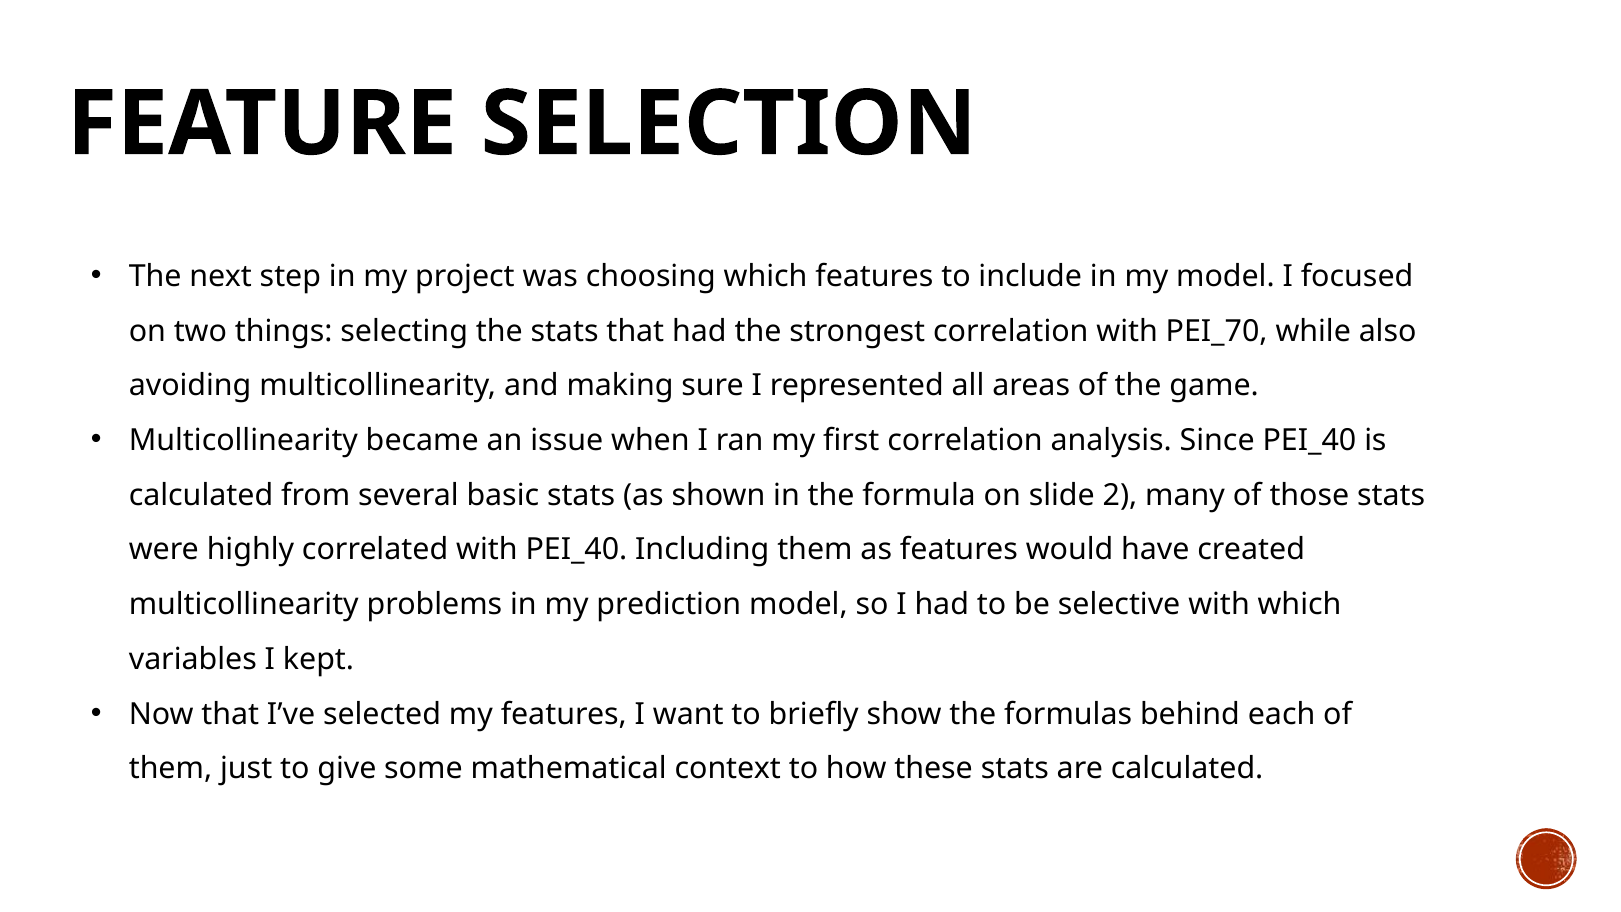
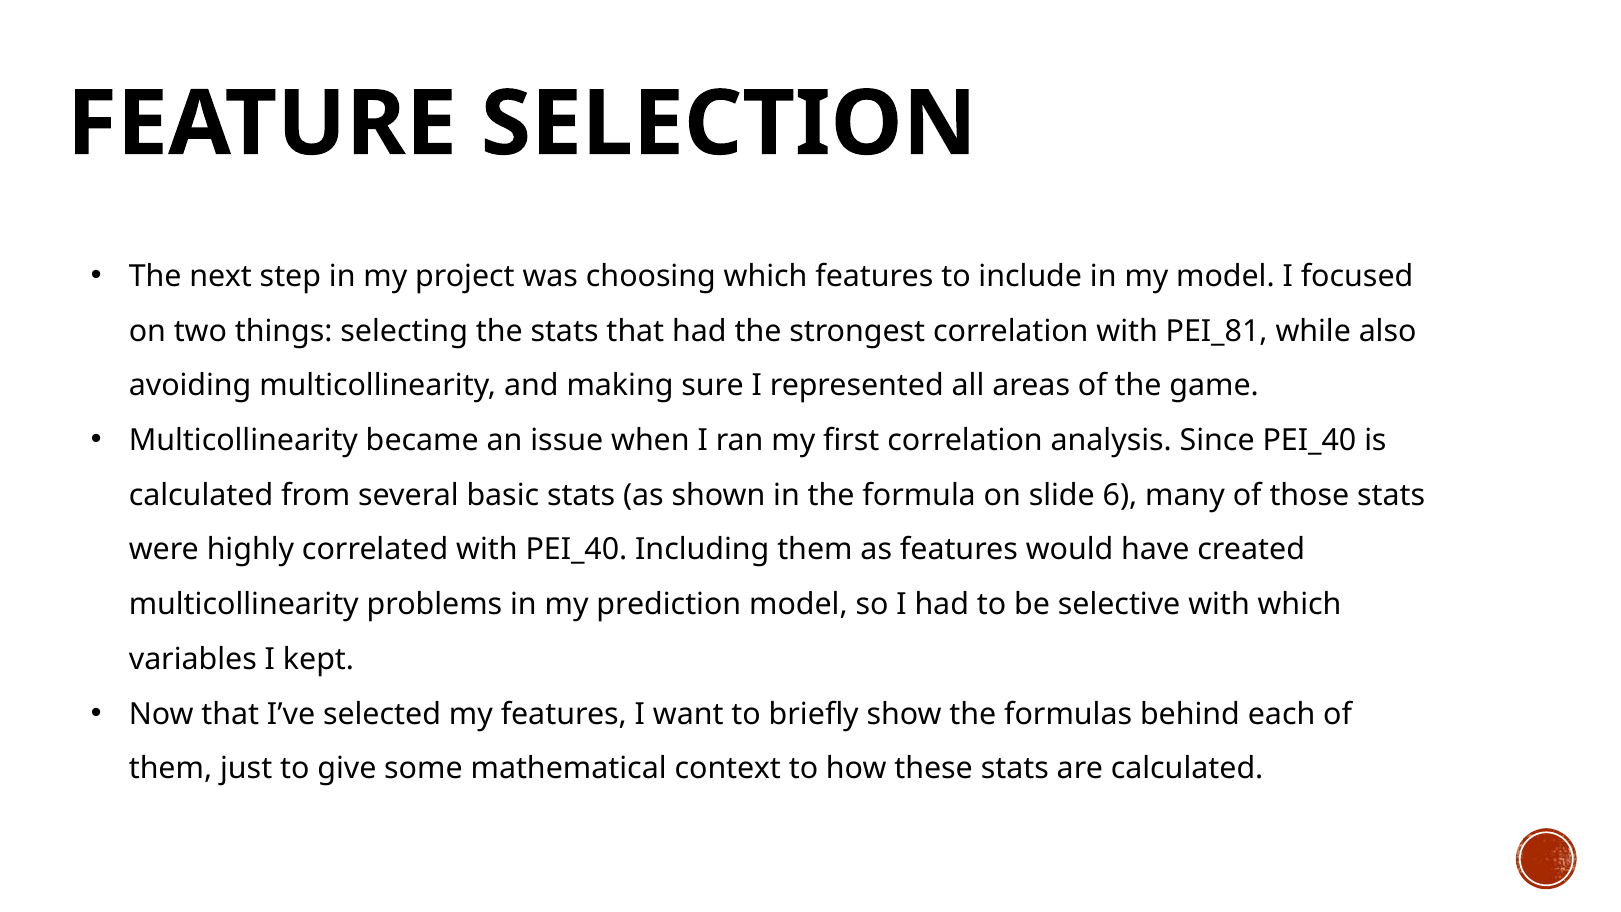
PEI_70: PEI_70 -> PEI_81 (1217, 331)
2: 2 -> 6 (1120, 495)
